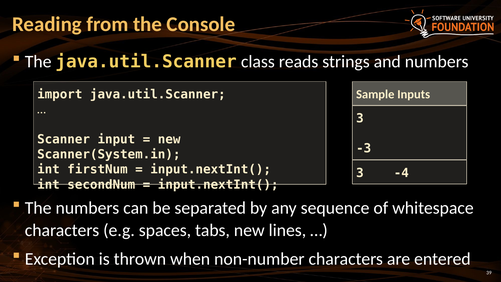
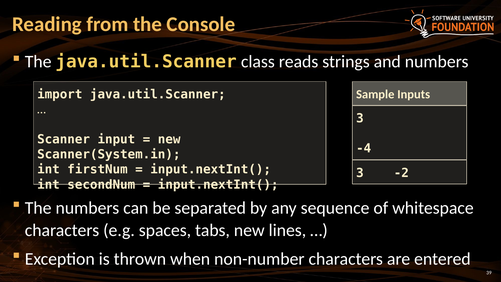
-3: -3 -> -4 (364, 148)
-4: -4 -> -2 (401, 173)
